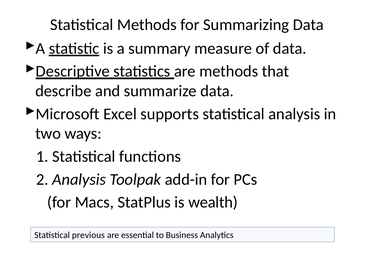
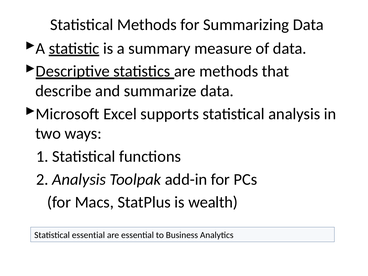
Statistical previous: previous -> essential (88, 235)
